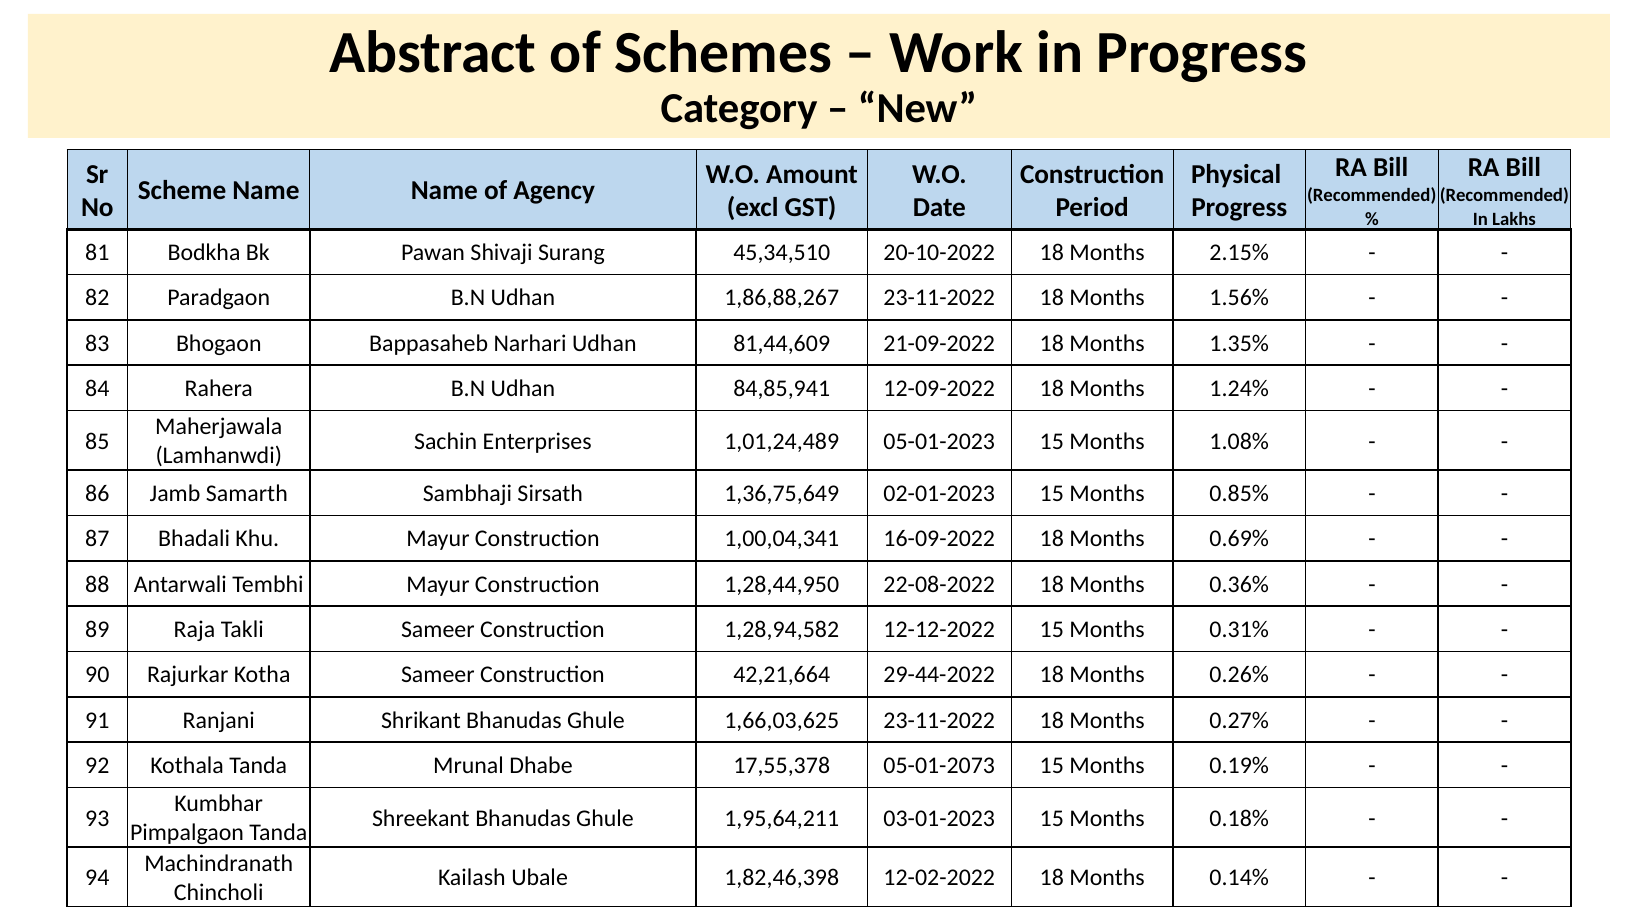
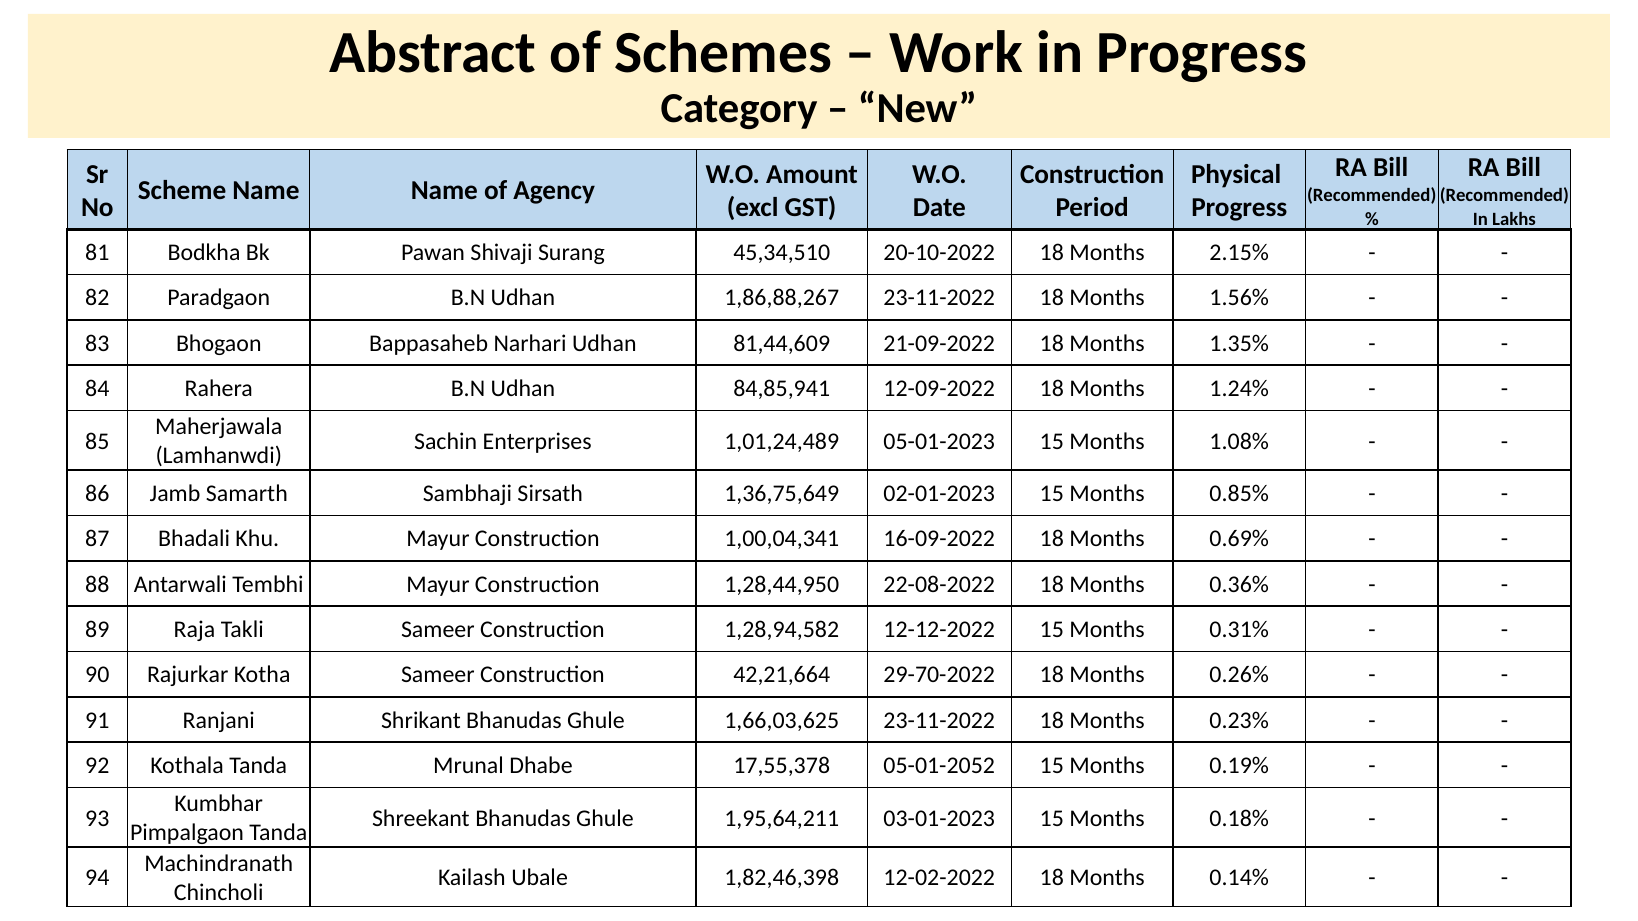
29-44-2022: 29-44-2022 -> 29-70-2022 (939, 675)
0.27%: 0.27% -> 0.23% (1239, 721)
05-01-2073: 05-01-2073 -> 05-01-2052 (939, 766)
